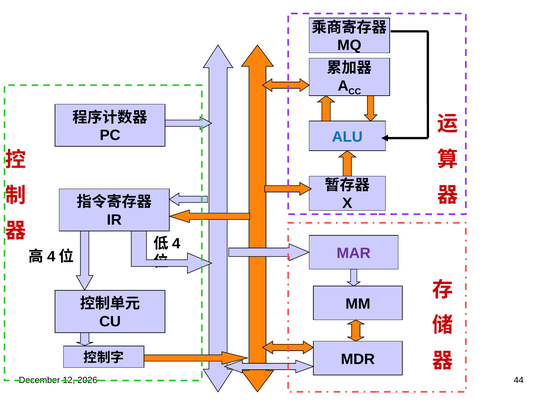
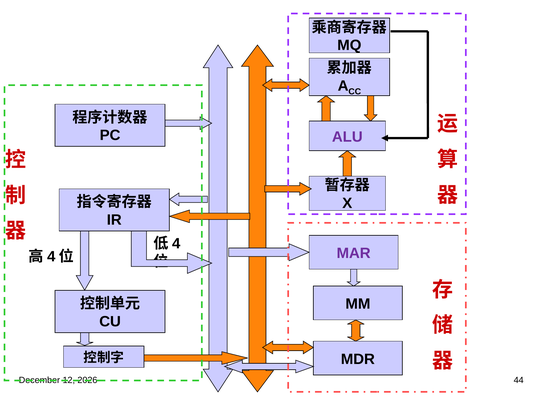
ALU colour: blue -> purple (347, 137)
